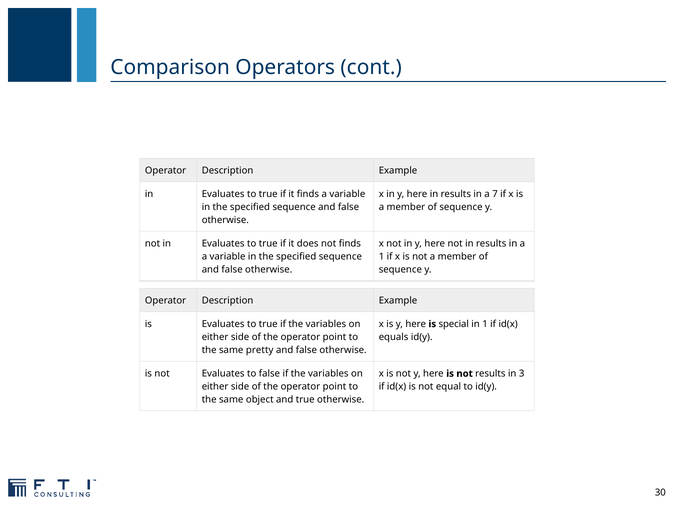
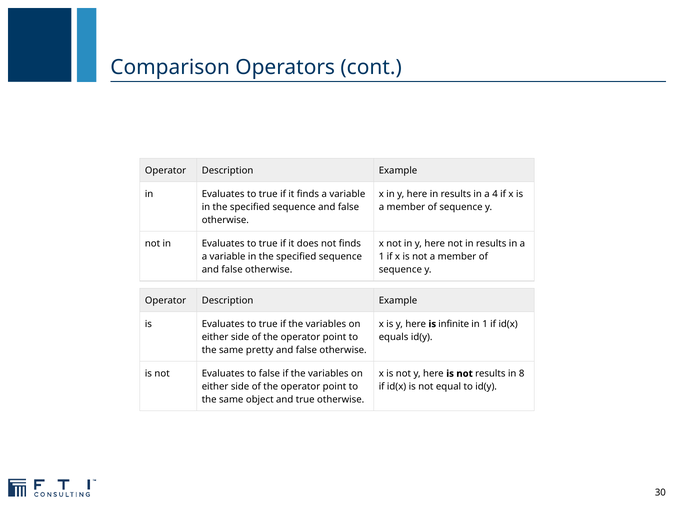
7: 7 -> 4 (495, 194)
special: special -> infinite (454, 324)
3: 3 -> 8 (522, 374)
